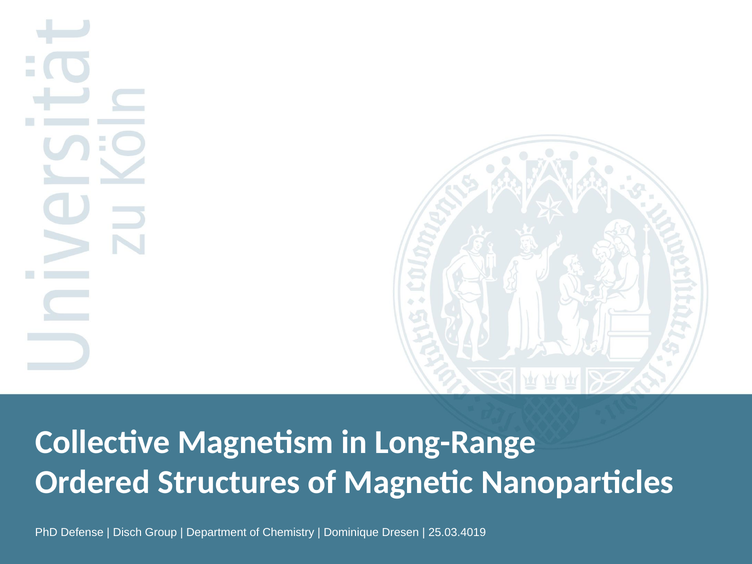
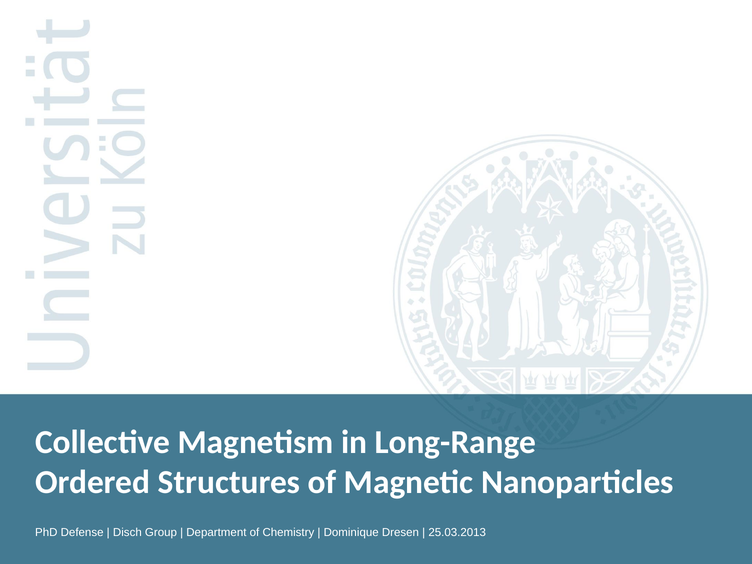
25.03.4019: 25.03.4019 -> 25.03.2013 (457, 532)
